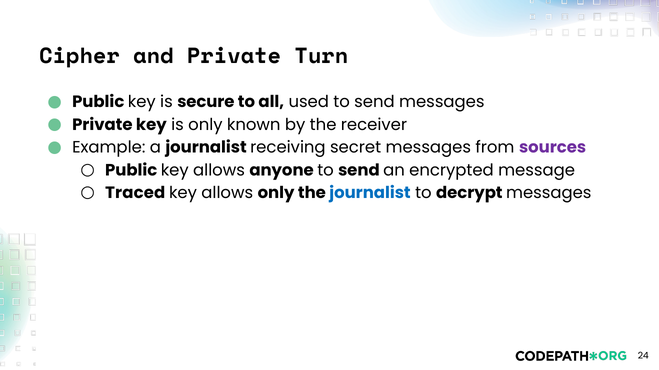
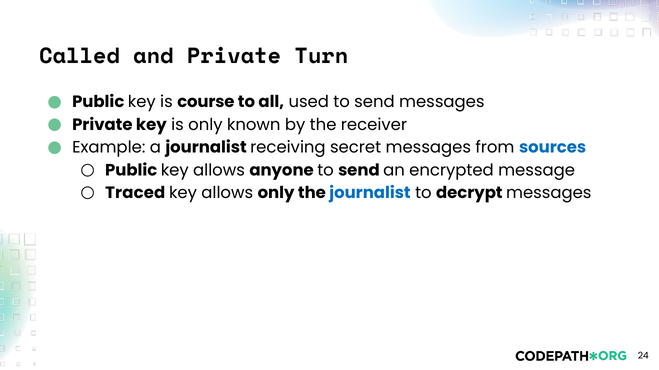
Cipher: Cipher -> Called (80, 56)
secure: secure -> course (206, 102)
sources colour: purple -> blue (553, 148)
